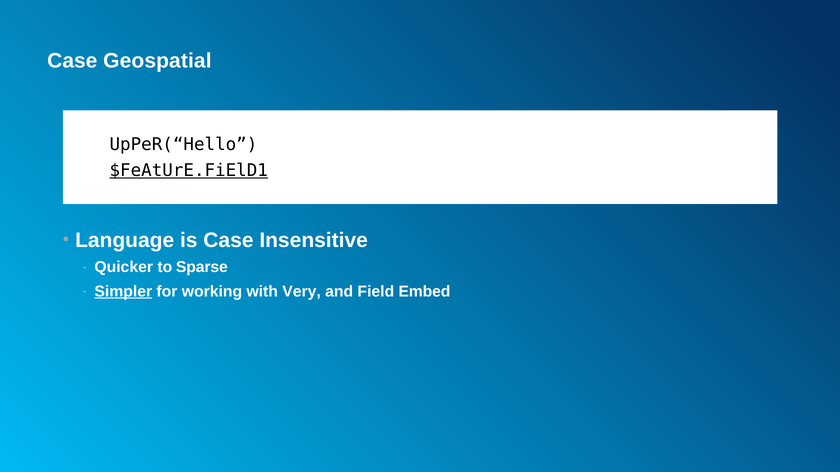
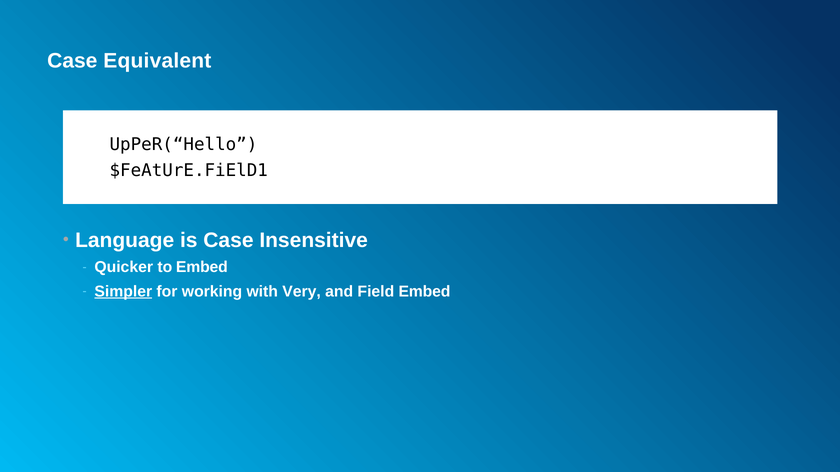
Geospatial: Geospatial -> Equivalent (157, 61)
$FeAtUrE.FiElD1 underline: present -> none (189, 171)
to Sparse: Sparse -> Embed (202, 268)
